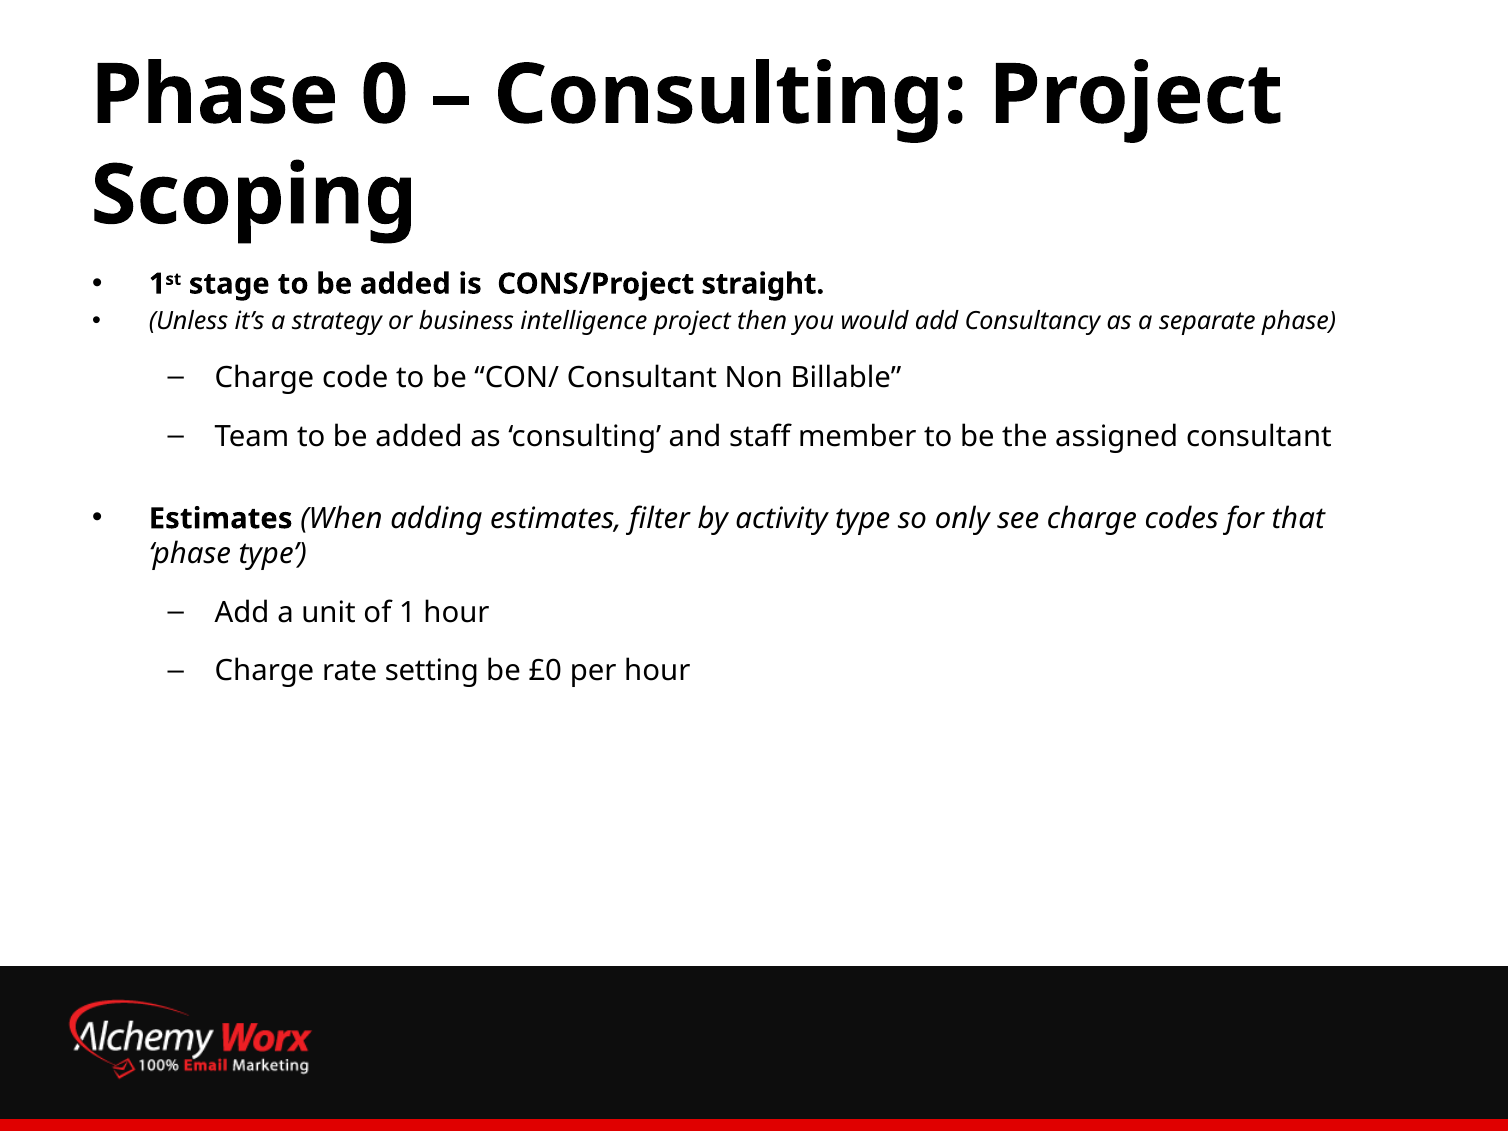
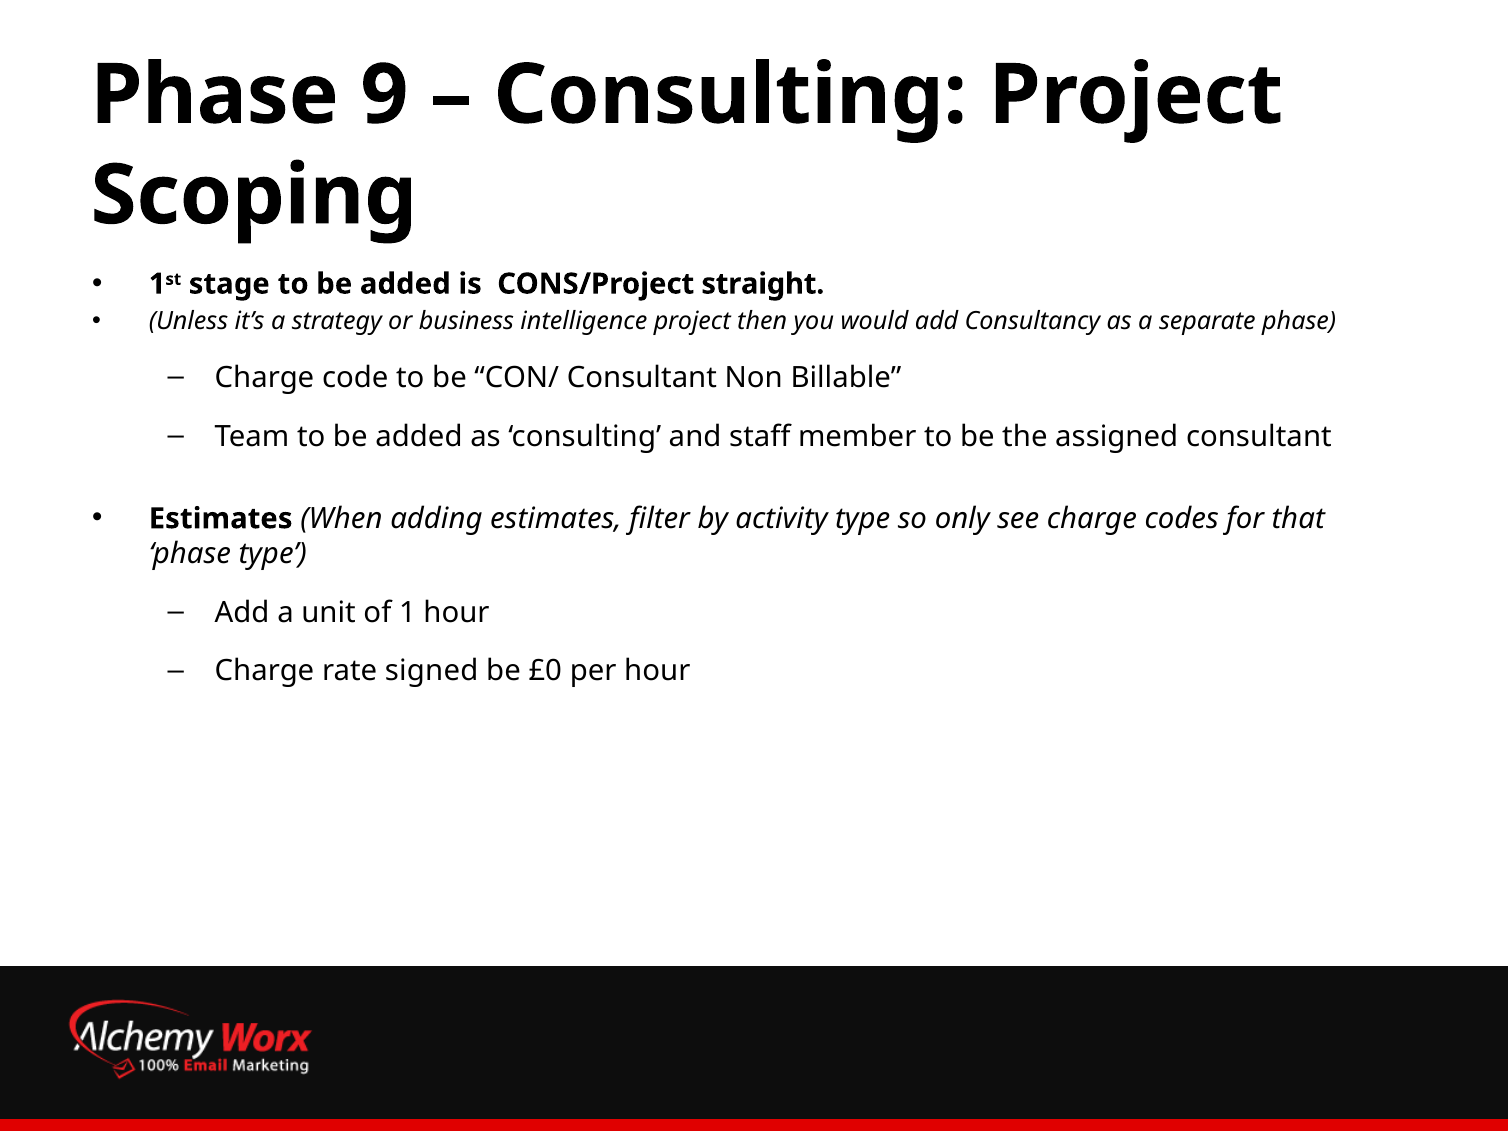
0: 0 -> 9 (384, 95)
setting: setting -> signed (432, 671)
